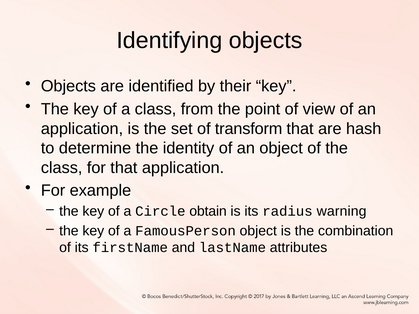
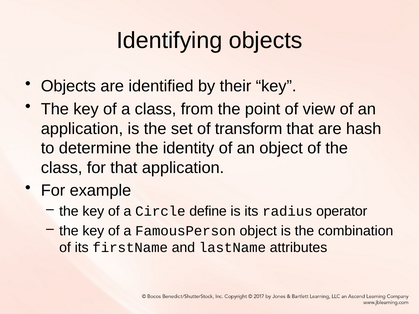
obtain: obtain -> define (208, 211)
warning: warning -> operator (342, 211)
